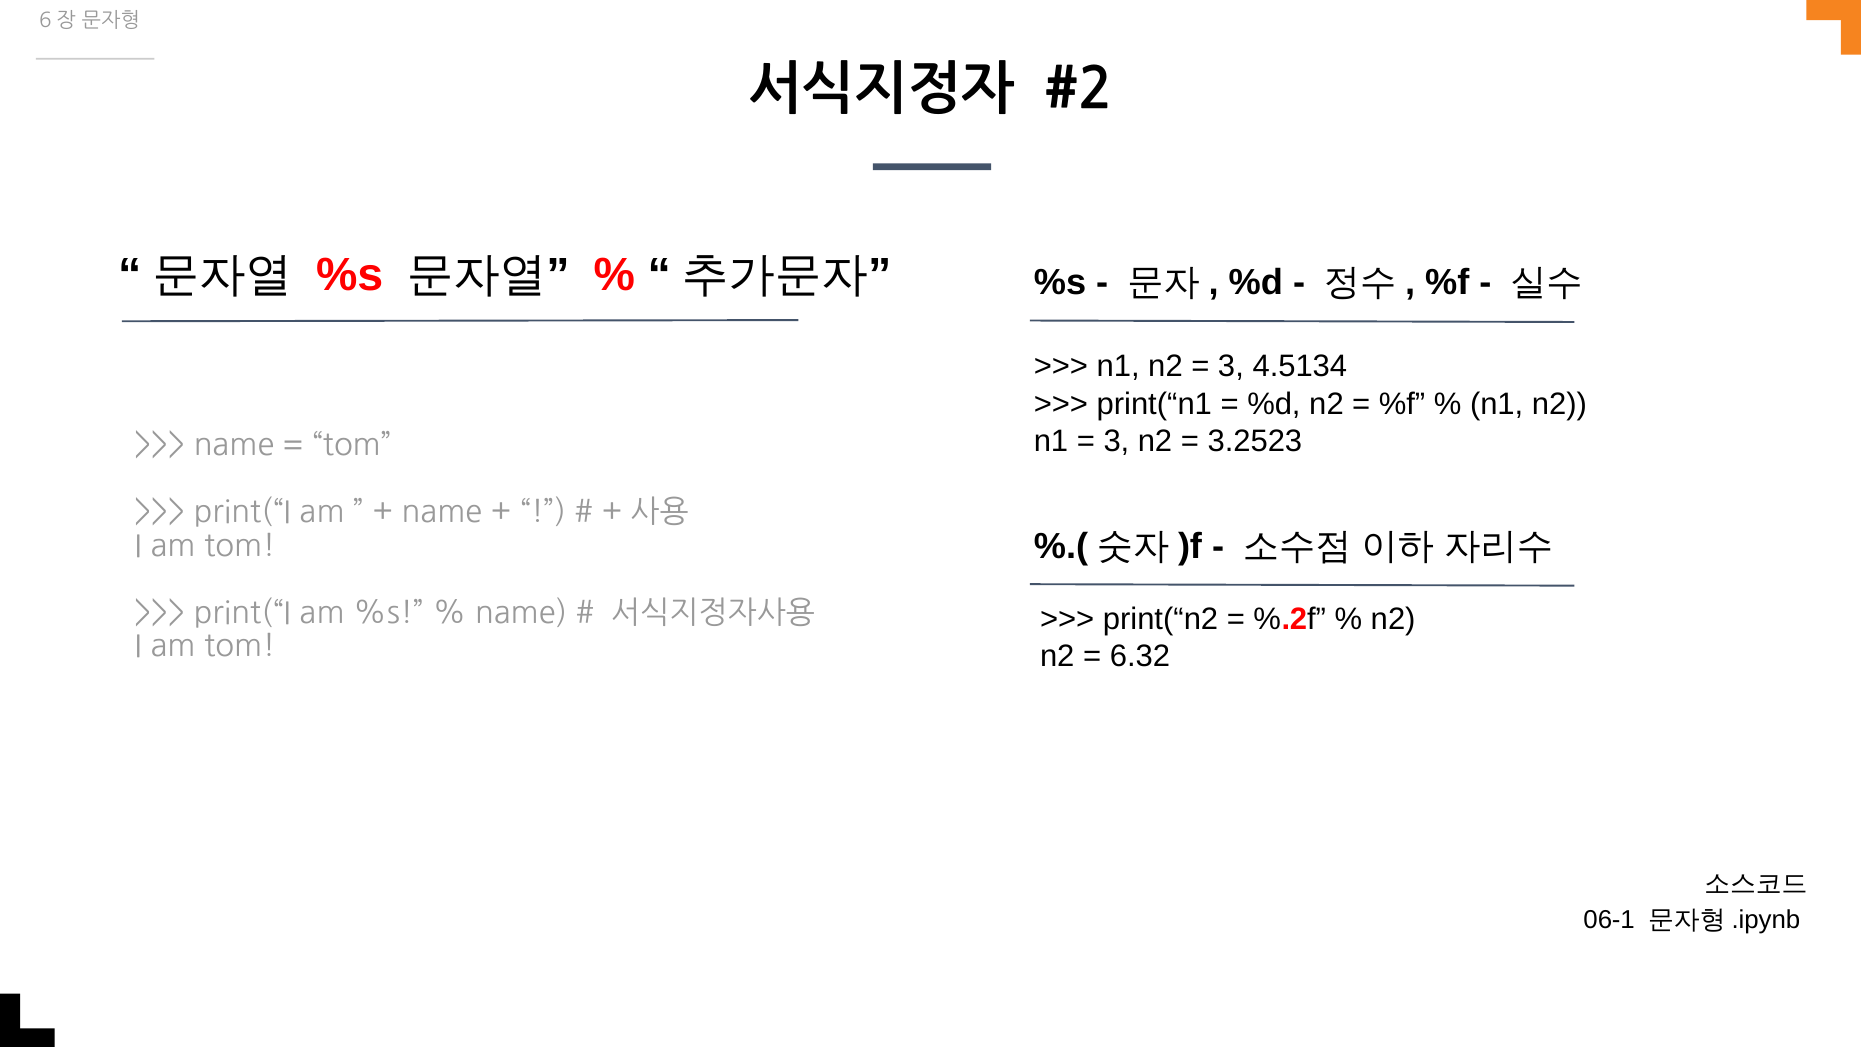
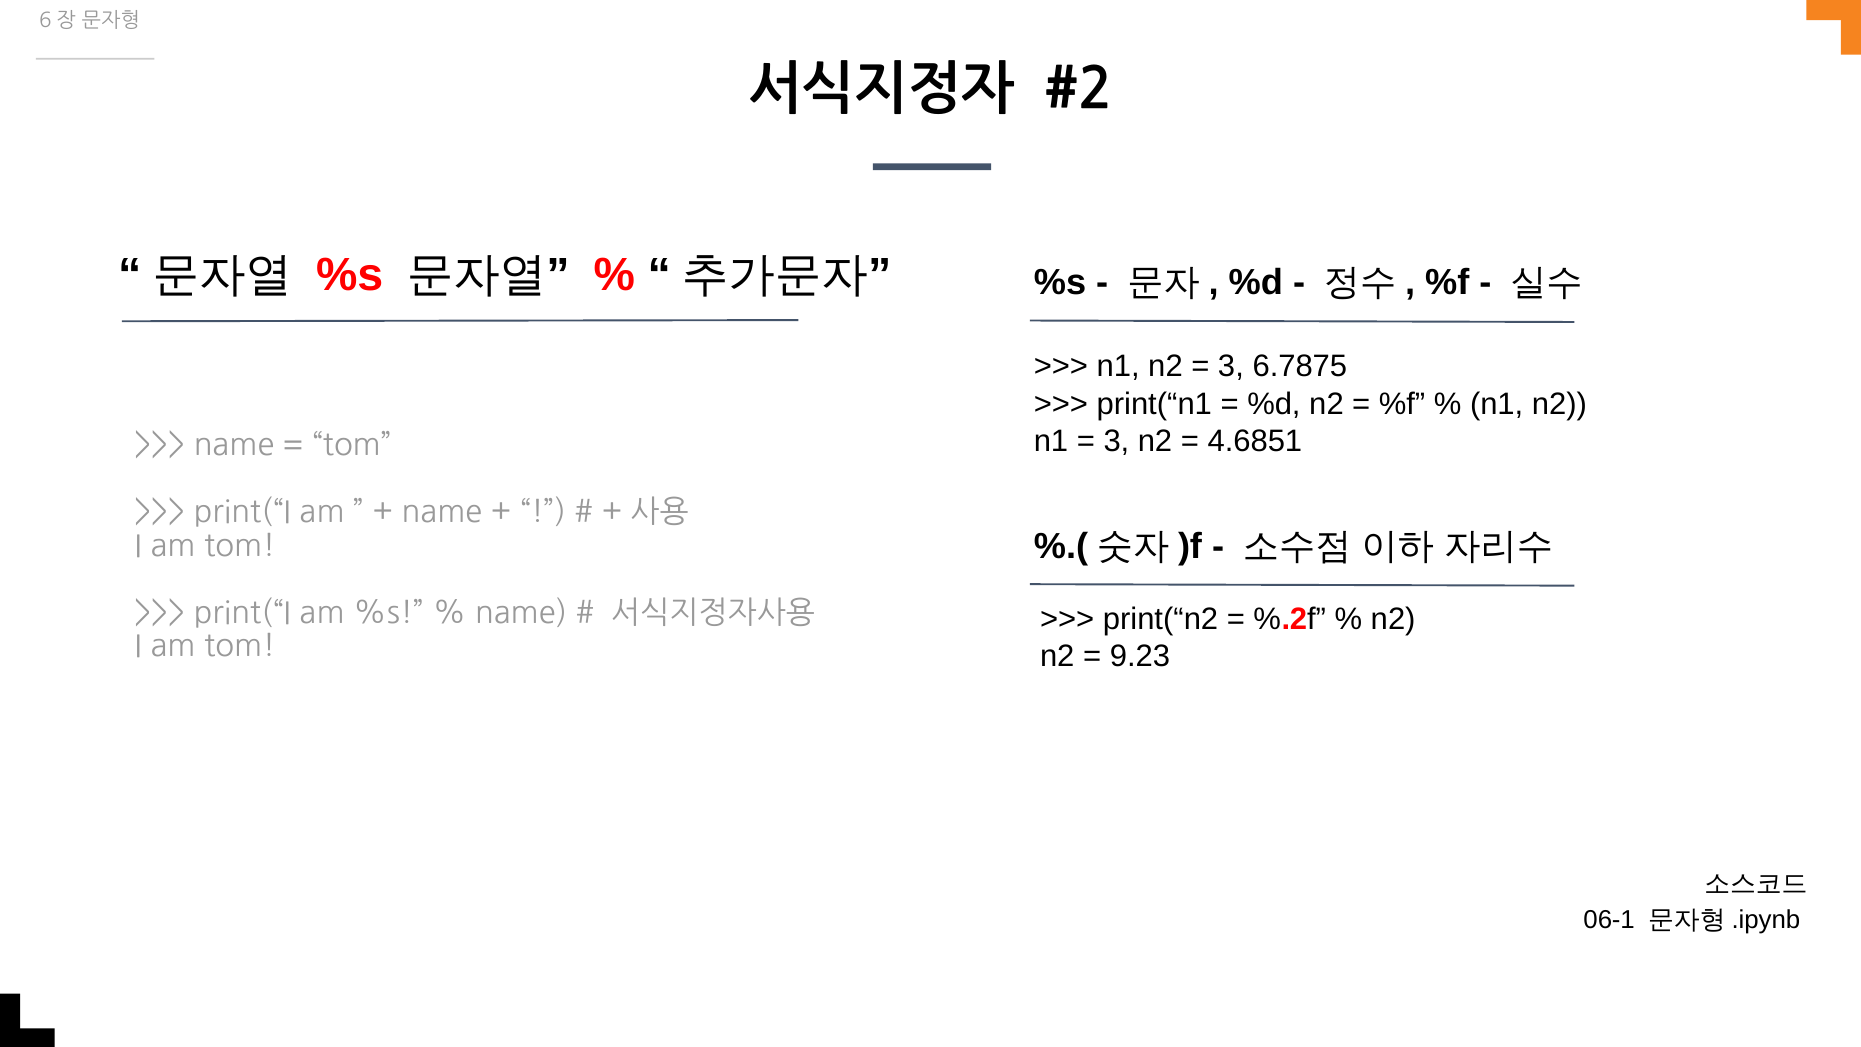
4.5134: 4.5134 -> 6.7875 (1300, 367)
3.2523: 3.2523 -> 4.6851 (1255, 441)
6.32: 6.32 -> 9.23 (1140, 657)
